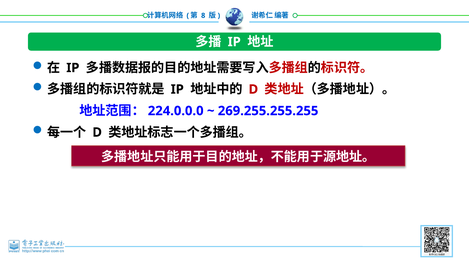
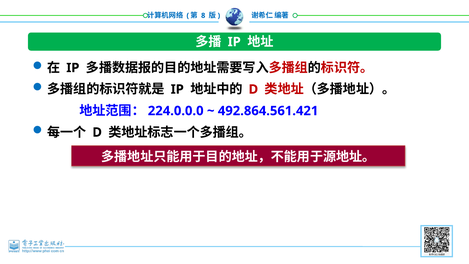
269.255.255.255: 269.255.255.255 -> 492.864.561.421 (268, 111)
